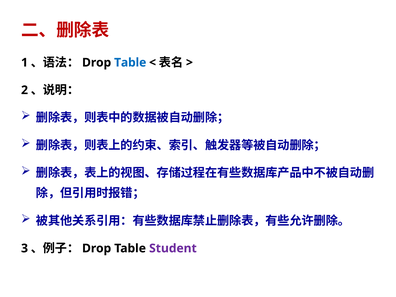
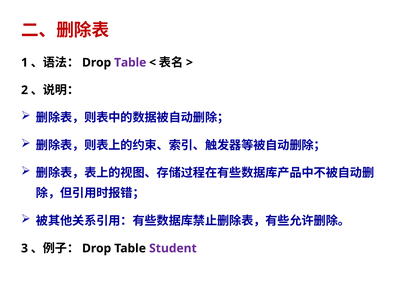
Table colour: blue -> purple (130, 63)
